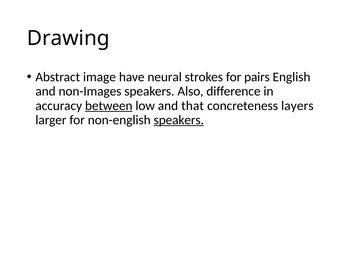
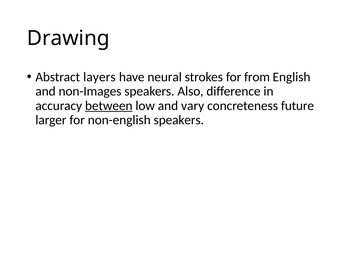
image: image -> layers (99, 77)
pairs: pairs -> from (257, 77)
that: that -> vary (193, 106)
layers: layers -> future (297, 106)
speakers underline: present -> none (179, 120)
